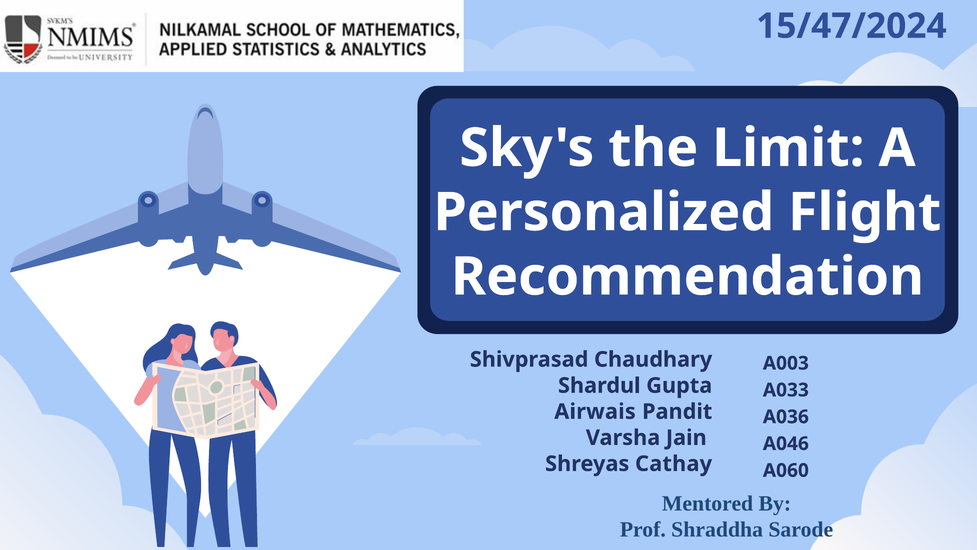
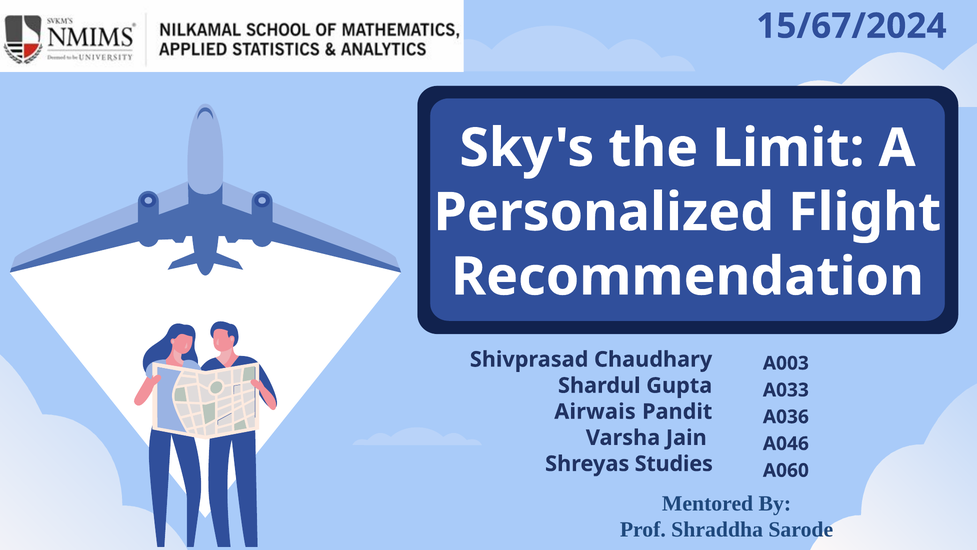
15/47/2024: 15/47/2024 -> 15/67/2024 (851, 26)
Cathay: Cathay -> Studies (674, 463)
